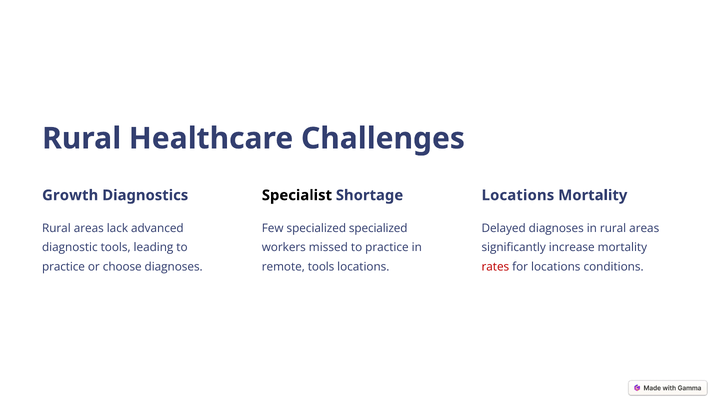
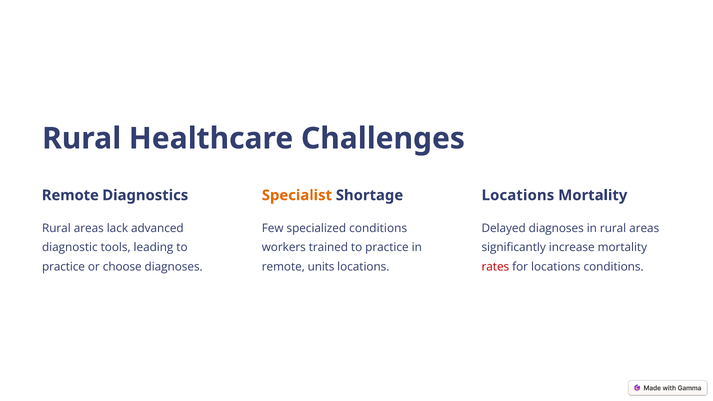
Growth: Growth -> Remote (70, 195)
Specialist colour: black -> orange (297, 195)
specialized specialized: specialized -> conditions (378, 228)
missed: missed -> trained (328, 248)
remote tools: tools -> units (321, 267)
